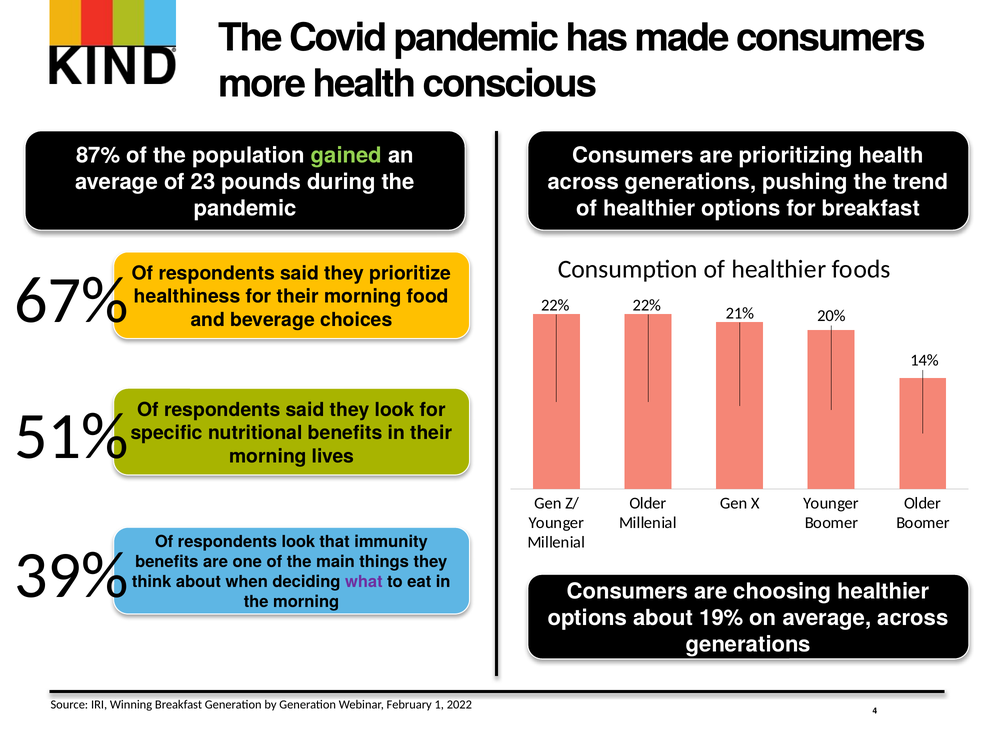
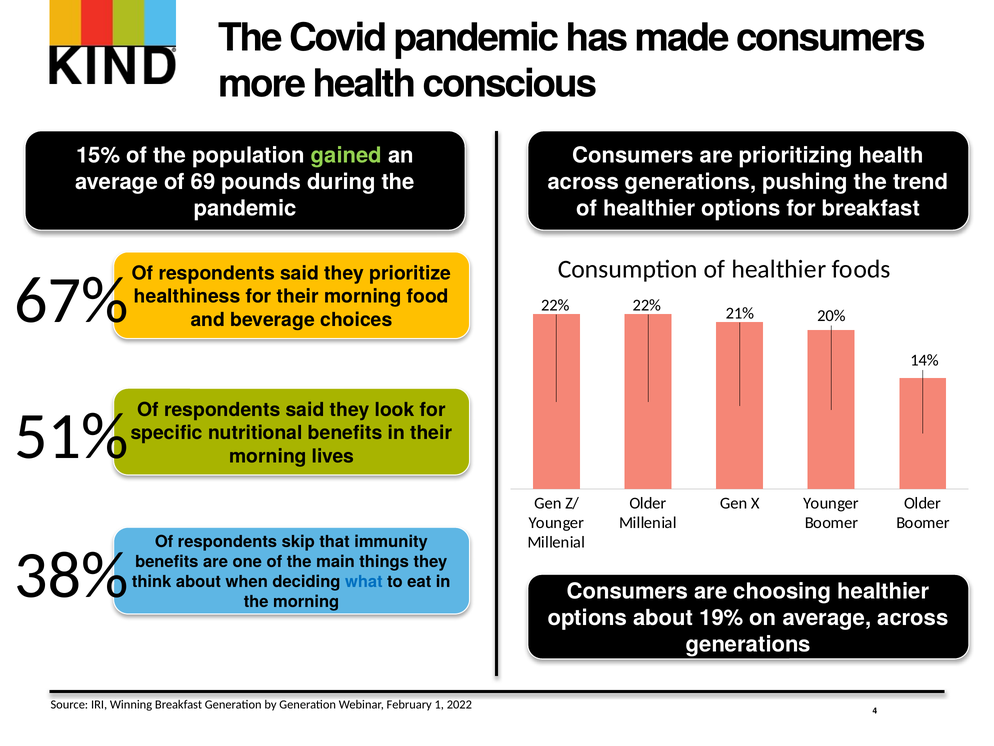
87%: 87% -> 15% (98, 155)
23: 23 -> 69 (203, 182)
respondents look: look -> skip (298, 542)
39%: 39% -> 38% (72, 575)
what colour: purple -> blue (364, 581)
